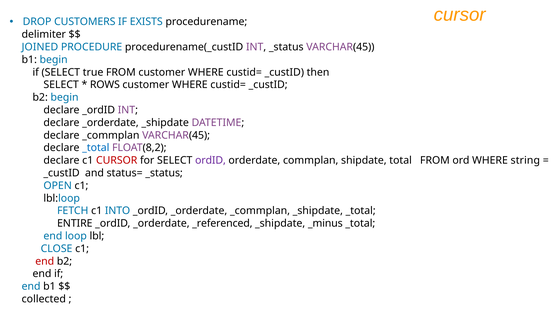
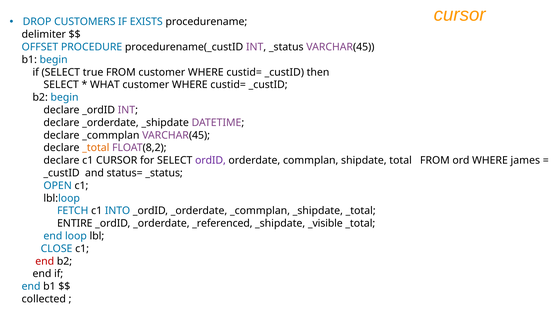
JOINED: JOINED -> OFFSET (40, 47)
ROWS: ROWS -> WHAT (105, 85)
_total colour: blue -> orange (96, 148)
CURSOR colour: red -> black (117, 160)
string: string -> james (525, 160)
_minus: _minus -> _visible (325, 223)
